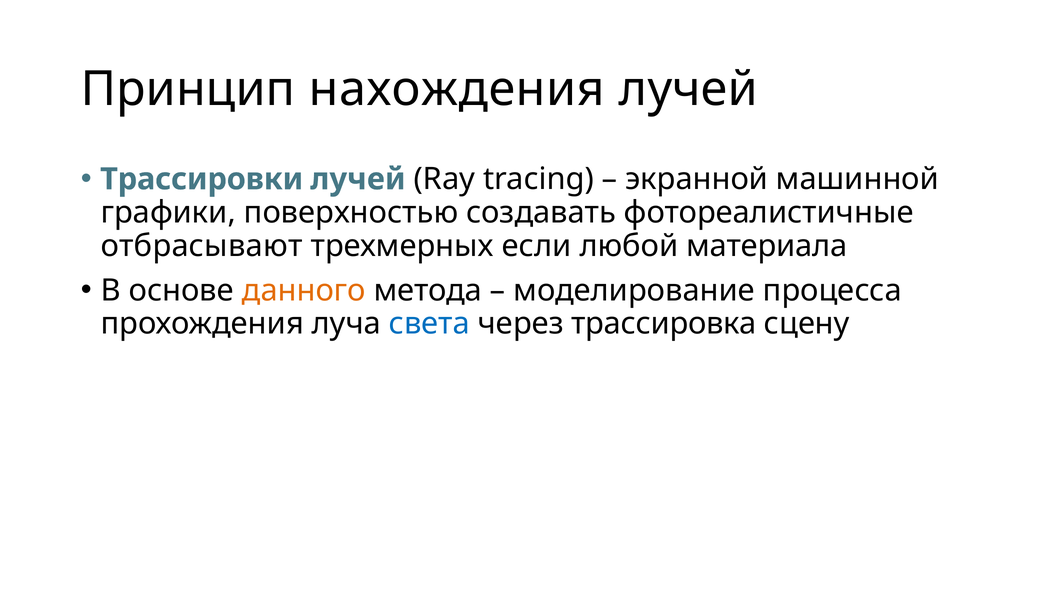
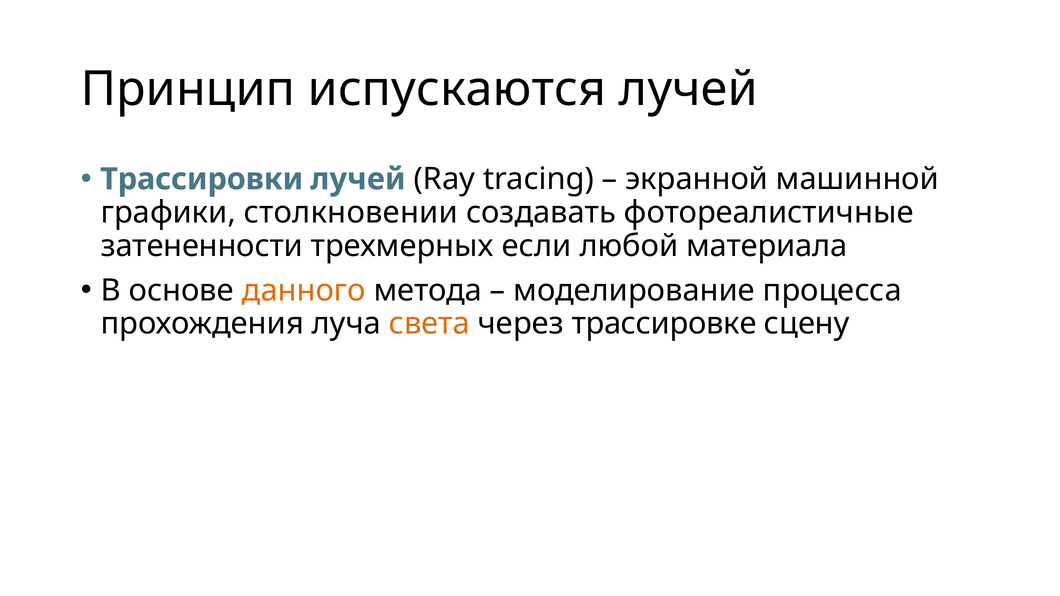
нахождения: нахождения -> испускаются (457, 89)
поверхностью: поверхностью -> столкновении (351, 213)
отбрасывают: отбрасывают -> затененности (202, 246)
света colour: blue -> orange (429, 324)
трассировка: трассировка -> трассировке (664, 324)
